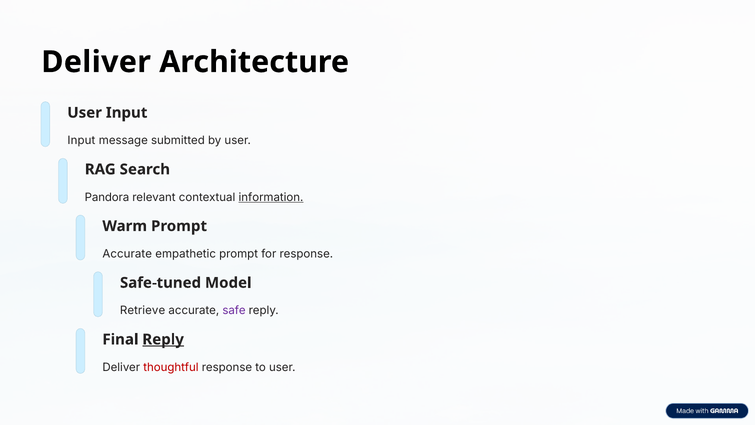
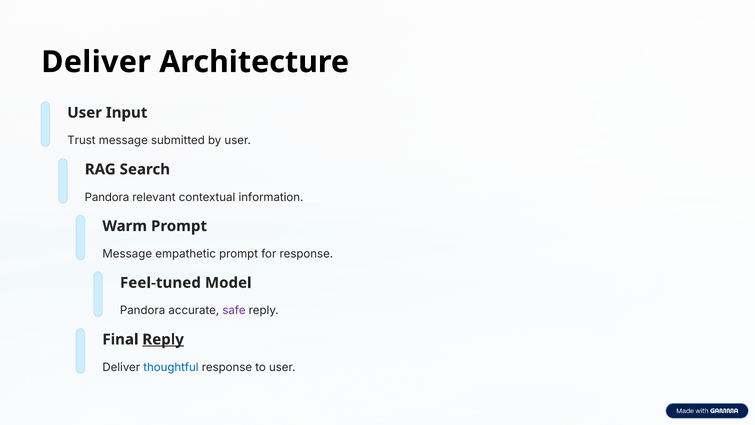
Input: Input -> Trust (81, 140)
information underline: present -> none (271, 197)
Accurate: Accurate -> Message (127, 254)
Safe-tuned: Safe-tuned -> Feel-tuned (160, 283)
Retrieve: Retrieve -> Pandora (143, 310)
thoughtful colour: red -> blue (171, 367)
